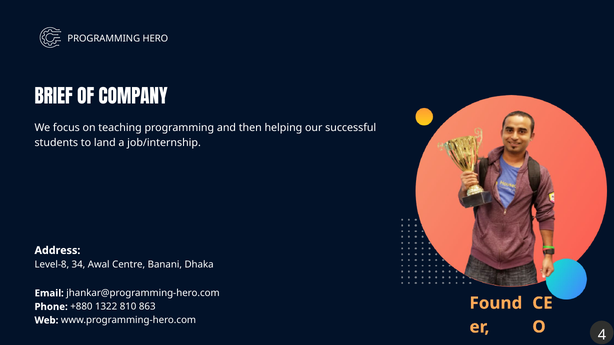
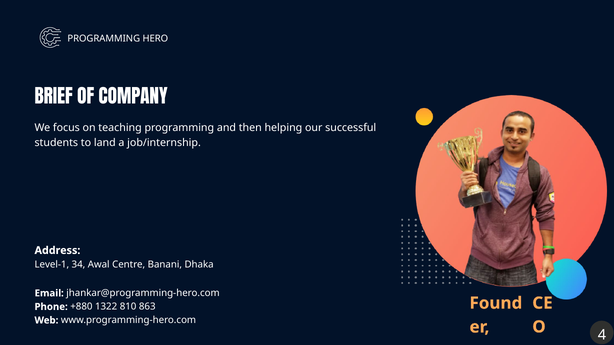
Level-8: Level-8 -> Level-1 (52, 265)
